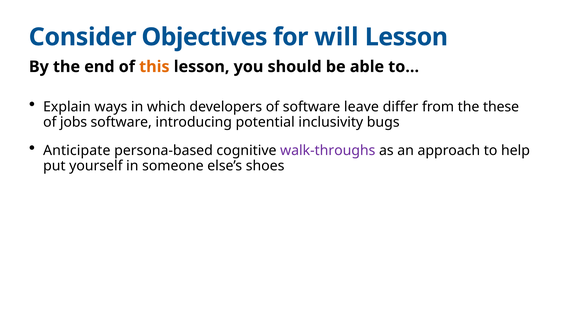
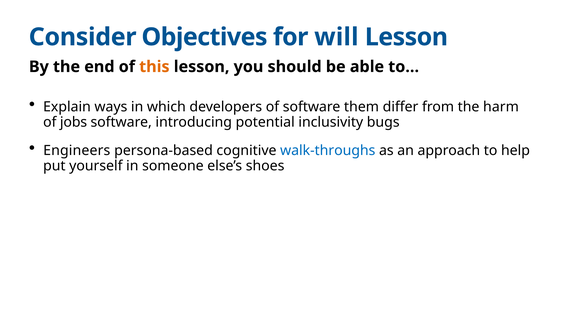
leave: leave -> them (361, 107)
these: these -> harm (501, 107)
Anticipate: Anticipate -> Engineers (77, 150)
walk-throughs colour: purple -> blue (328, 150)
